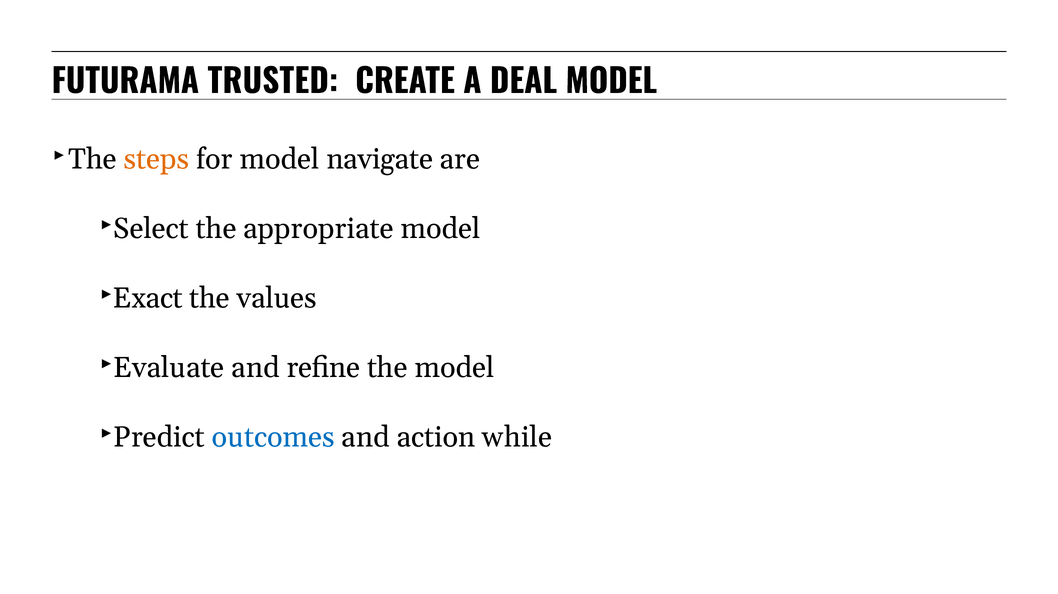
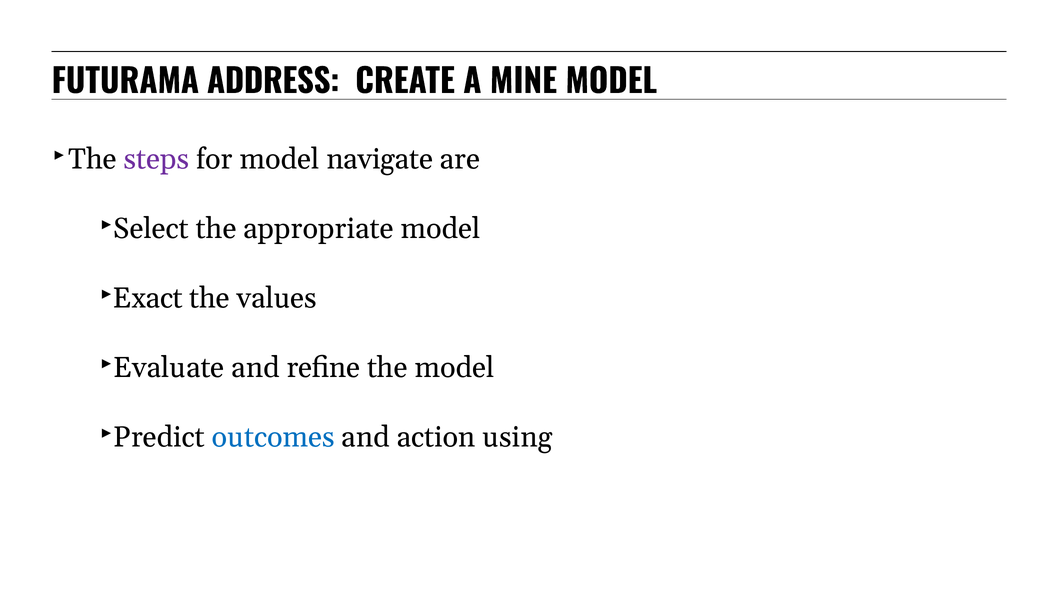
TRUSTED: TRUSTED -> ADDRESS (273, 82)
DEAL: DEAL -> MINE (524, 82)
steps colour: orange -> purple (156, 159)
while: while -> using (517, 437)
